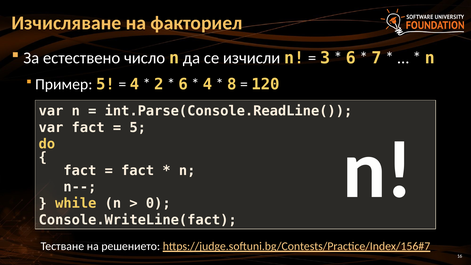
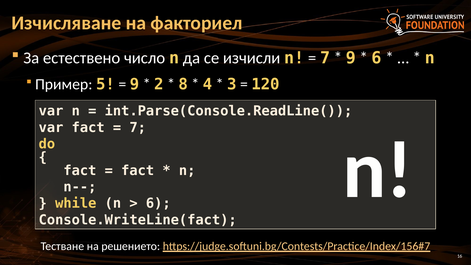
3: 3 -> 7 (325, 58)
6: 6 -> 9 (351, 58)
7: 7 -> 6 (377, 58)
4: 4 -> 9 (135, 84)
6: 6 -> 8 (183, 84)
8: 8 -> 3 (232, 84)
5: 5 -> 7 (138, 128)
0: 0 -> 6 (158, 203)
